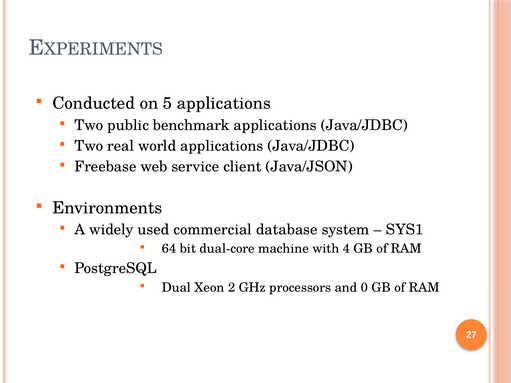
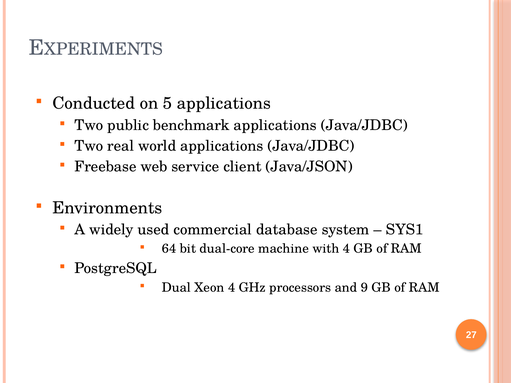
Xeon 2: 2 -> 4 (232, 288)
0: 0 -> 9 (364, 288)
